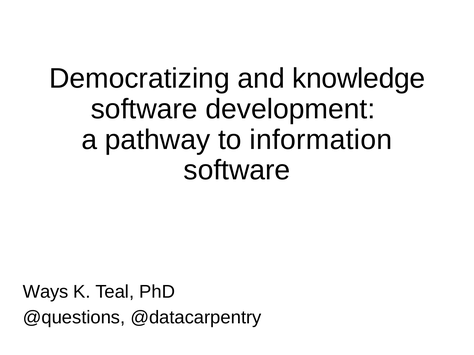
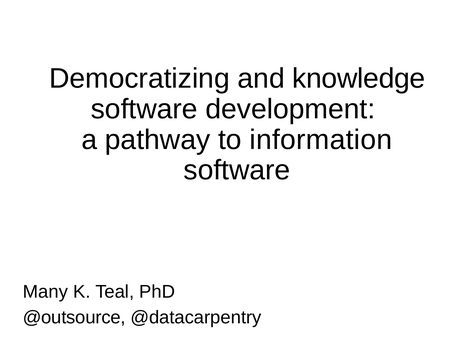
Ways: Ways -> Many (45, 292)
@questions: @questions -> @outsource (74, 318)
